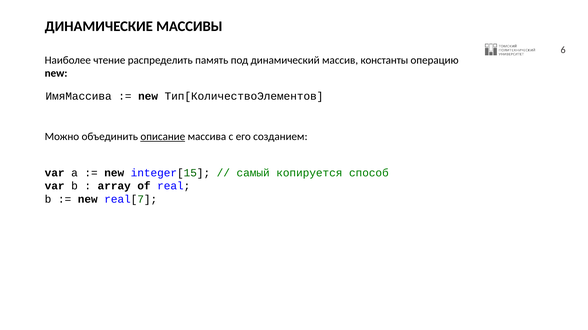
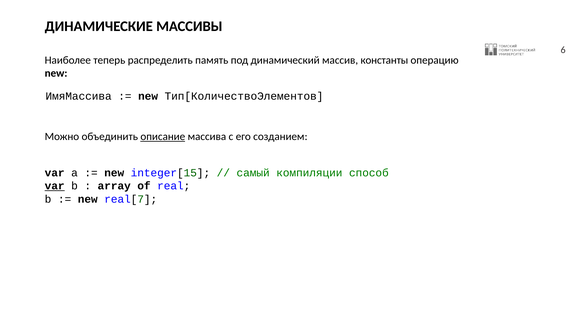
чтение: чтение -> теперь (109, 60)
копируется: копируется -> компиляции (309, 173)
var underline: none -> present (55, 186)
